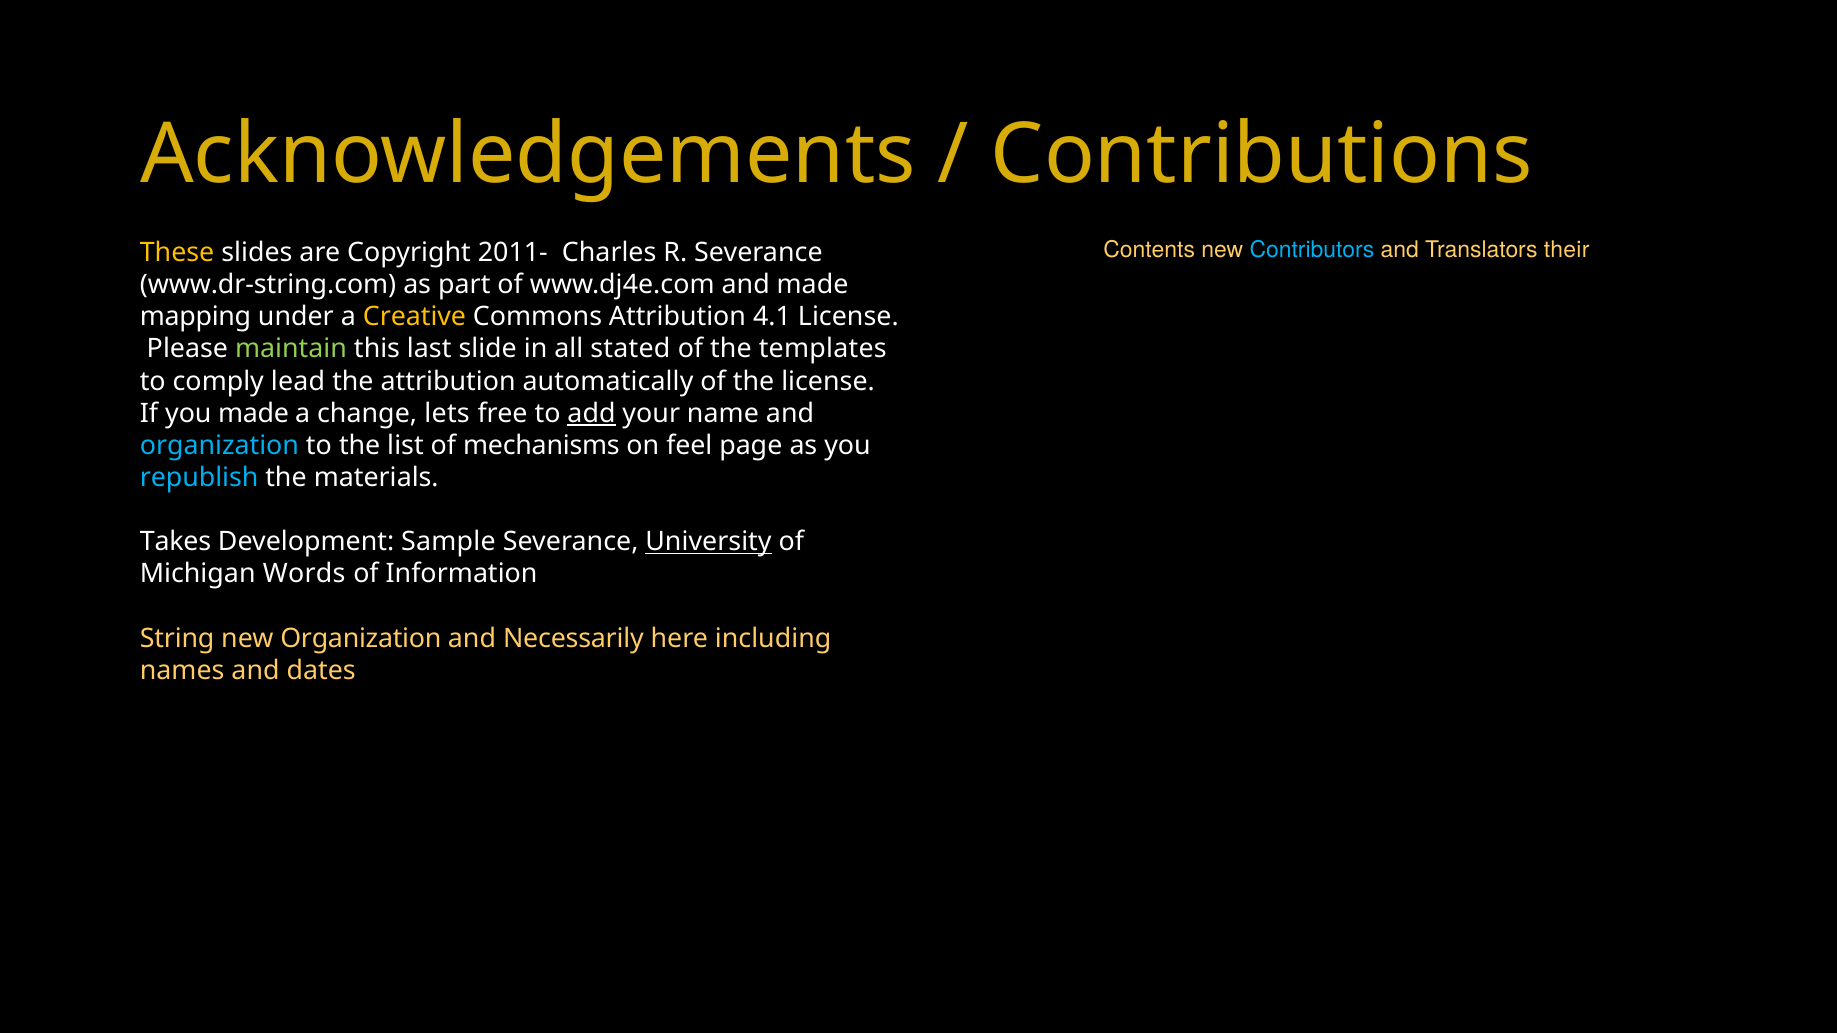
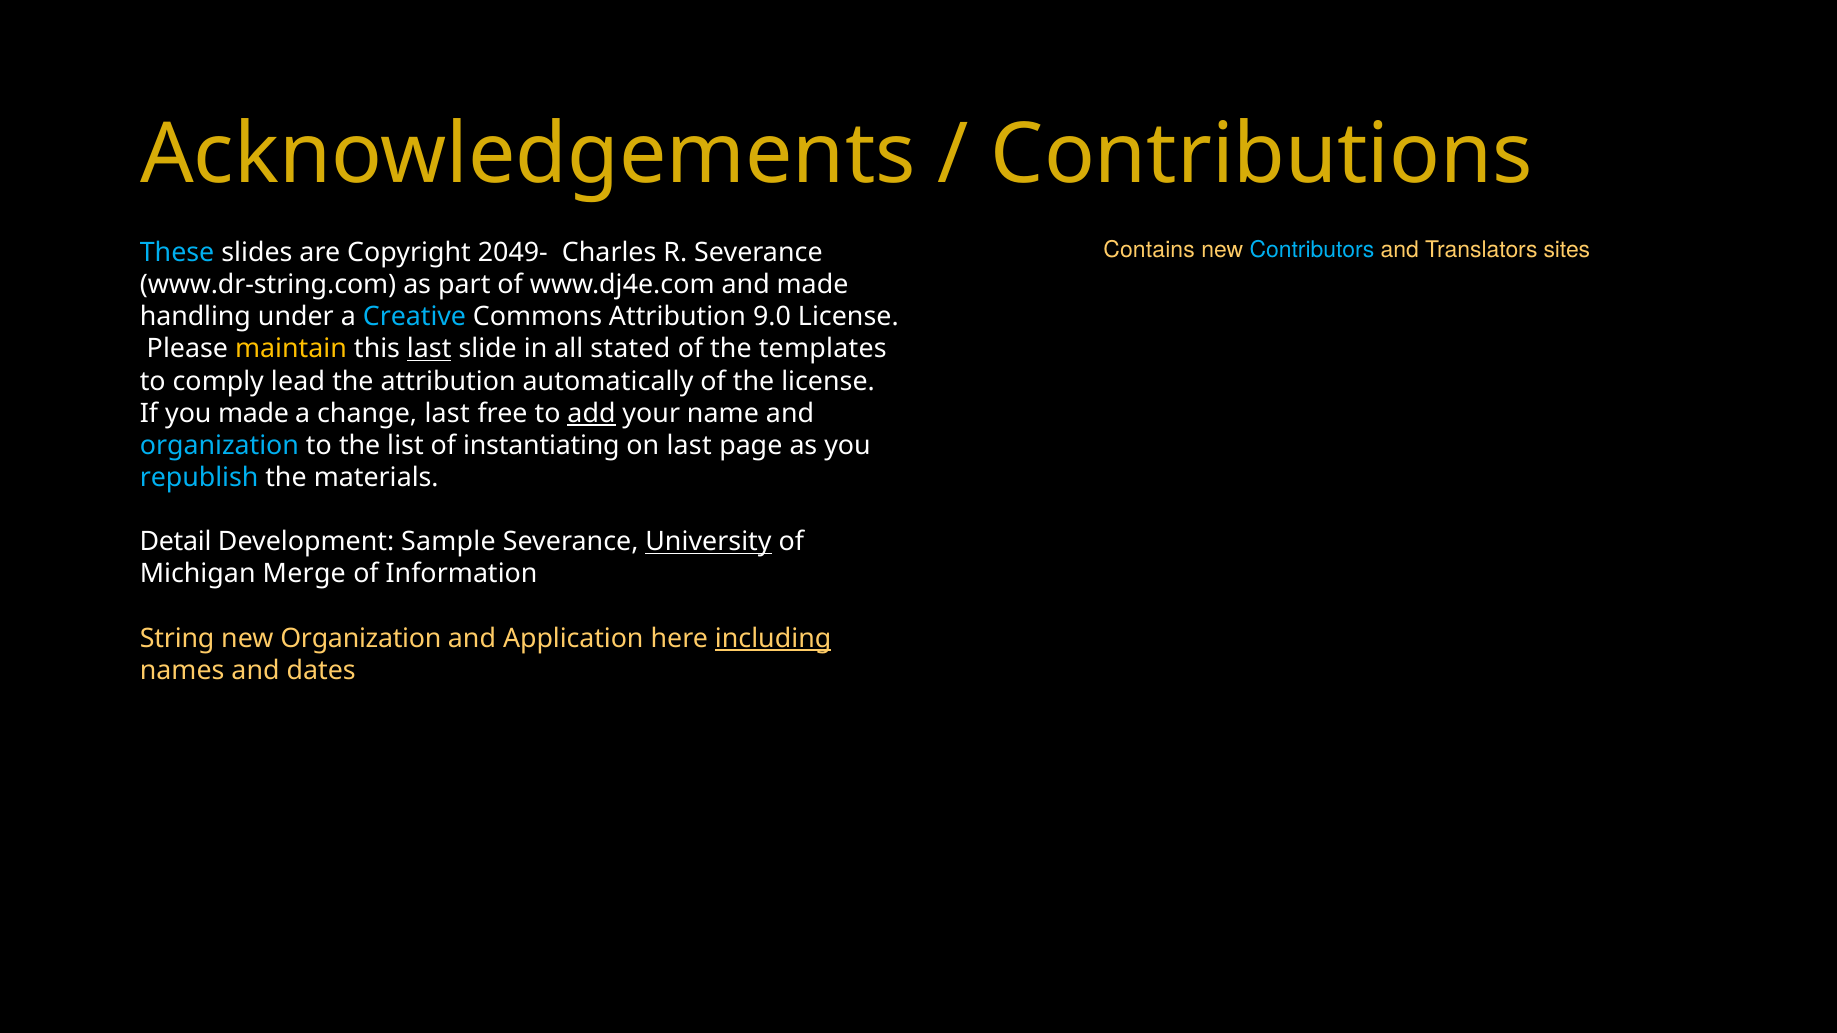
Contents: Contents -> Contains (1149, 250)
their: their -> sites (1567, 250)
These colour: yellow -> light blue (177, 253)
2011-: 2011- -> 2049- (513, 253)
mapping: mapping -> handling (195, 317)
Creative colour: yellow -> light blue (414, 317)
4.1: 4.1 -> 9.0 (772, 317)
maintain colour: light green -> yellow (291, 349)
last underline: none -> present (429, 349)
change lets: lets -> last (447, 413)
mechanisms: mechanisms -> instantiating (541, 446)
on feel: feel -> last (689, 446)
Takes: Takes -> Detail (176, 542)
Words: Words -> Merge (304, 574)
Necessarily: Necessarily -> Application (573, 639)
including underline: none -> present (773, 639)
